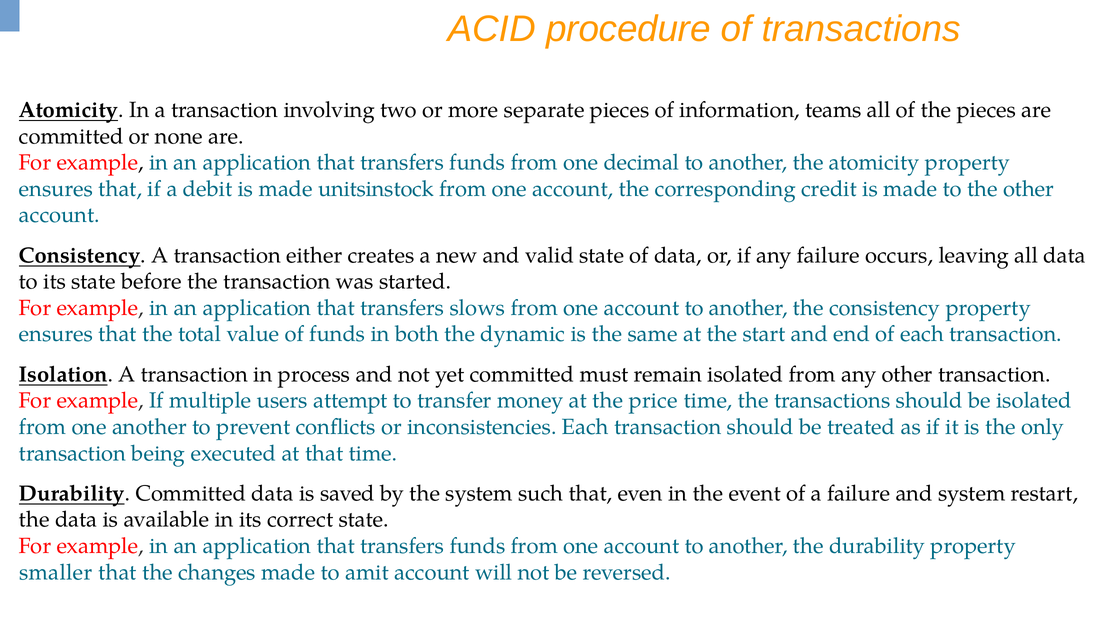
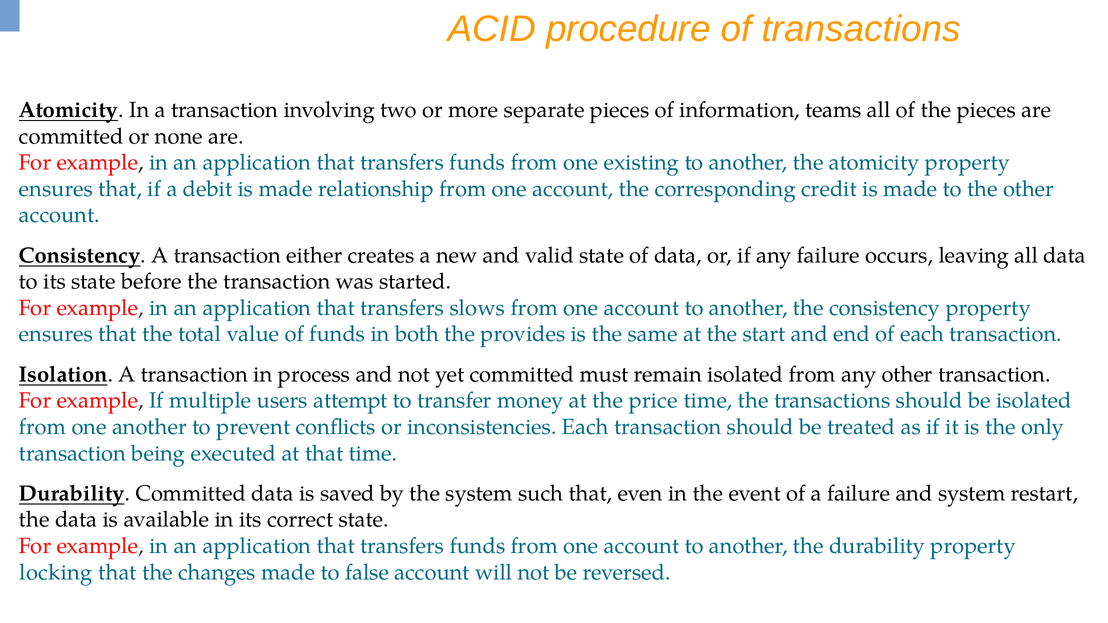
decimal: decimal -> existing (641, 163)
unitsinstock: unitsinstock -> relationship (376, 189)
dynamic: dynamic -> provides (523, 334)
smaller: smaller -> locking (56, 573)
amit: amit -> false (367, 573)
